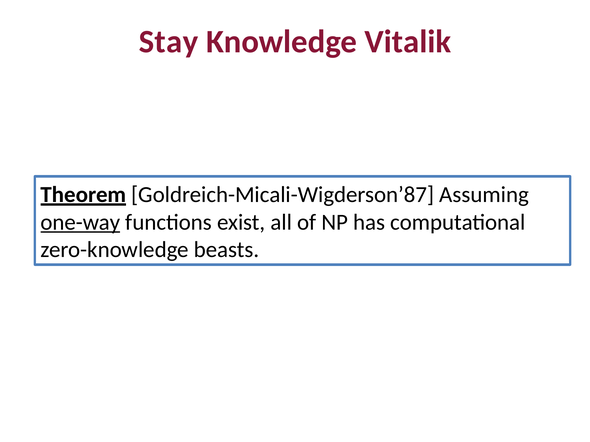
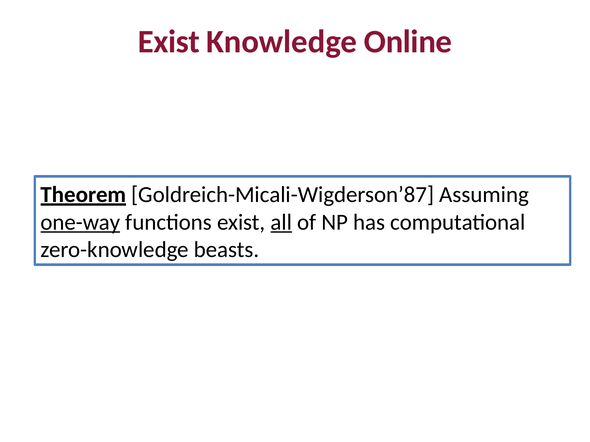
Stay: Stay -> Exist (169, 42)
Vitalik: Vitalik -> Online (408, 42)
all underline: none -> present (281, 222)
